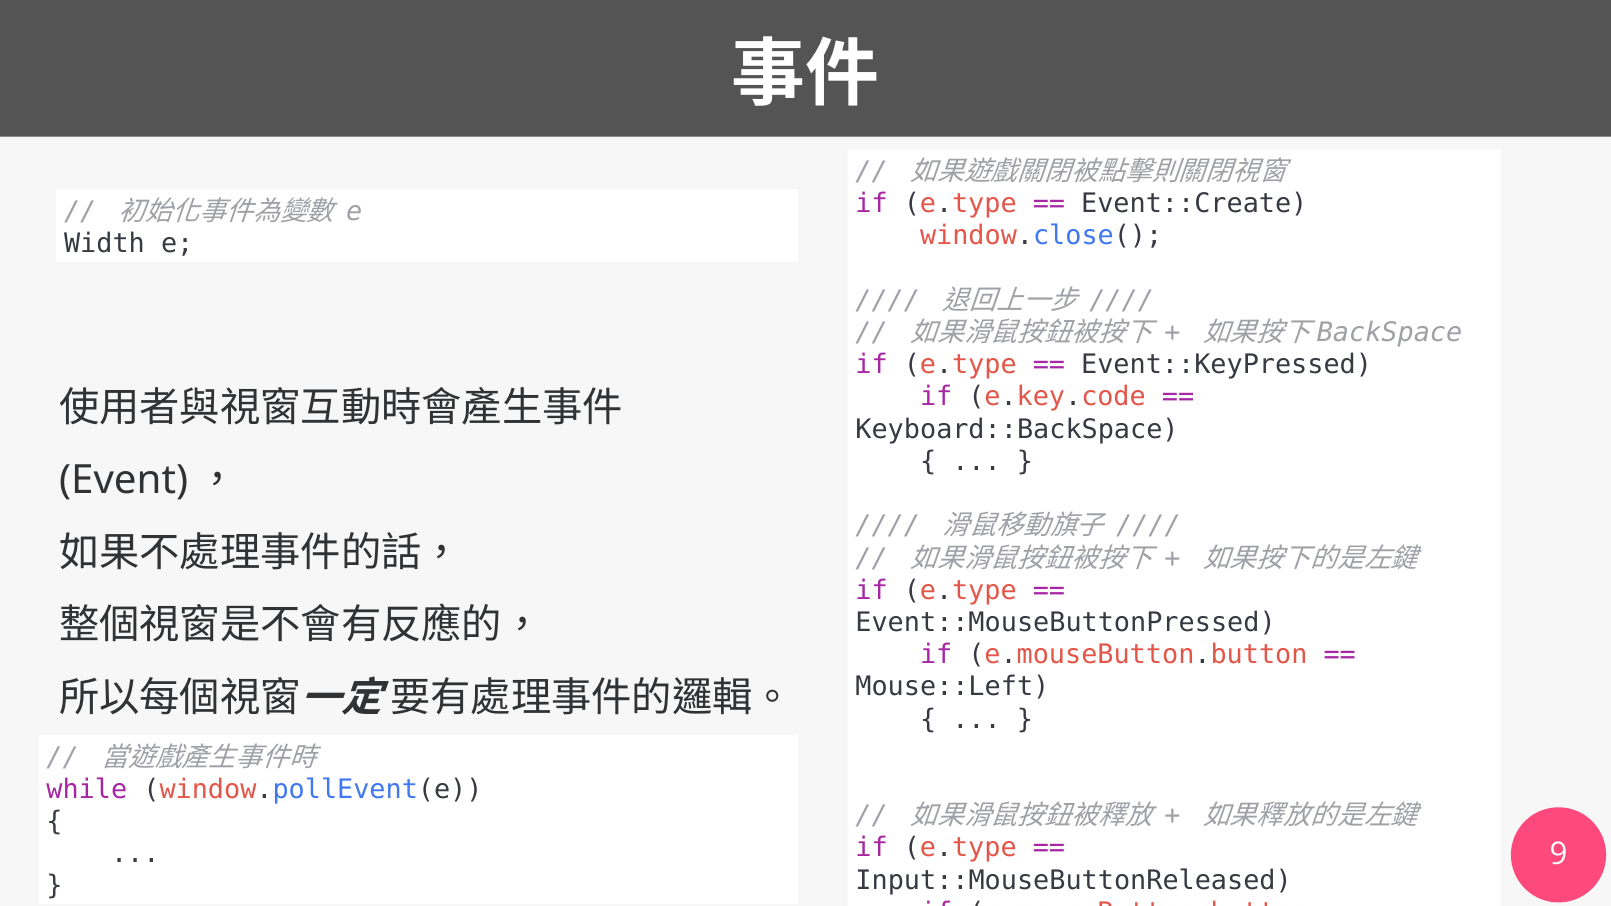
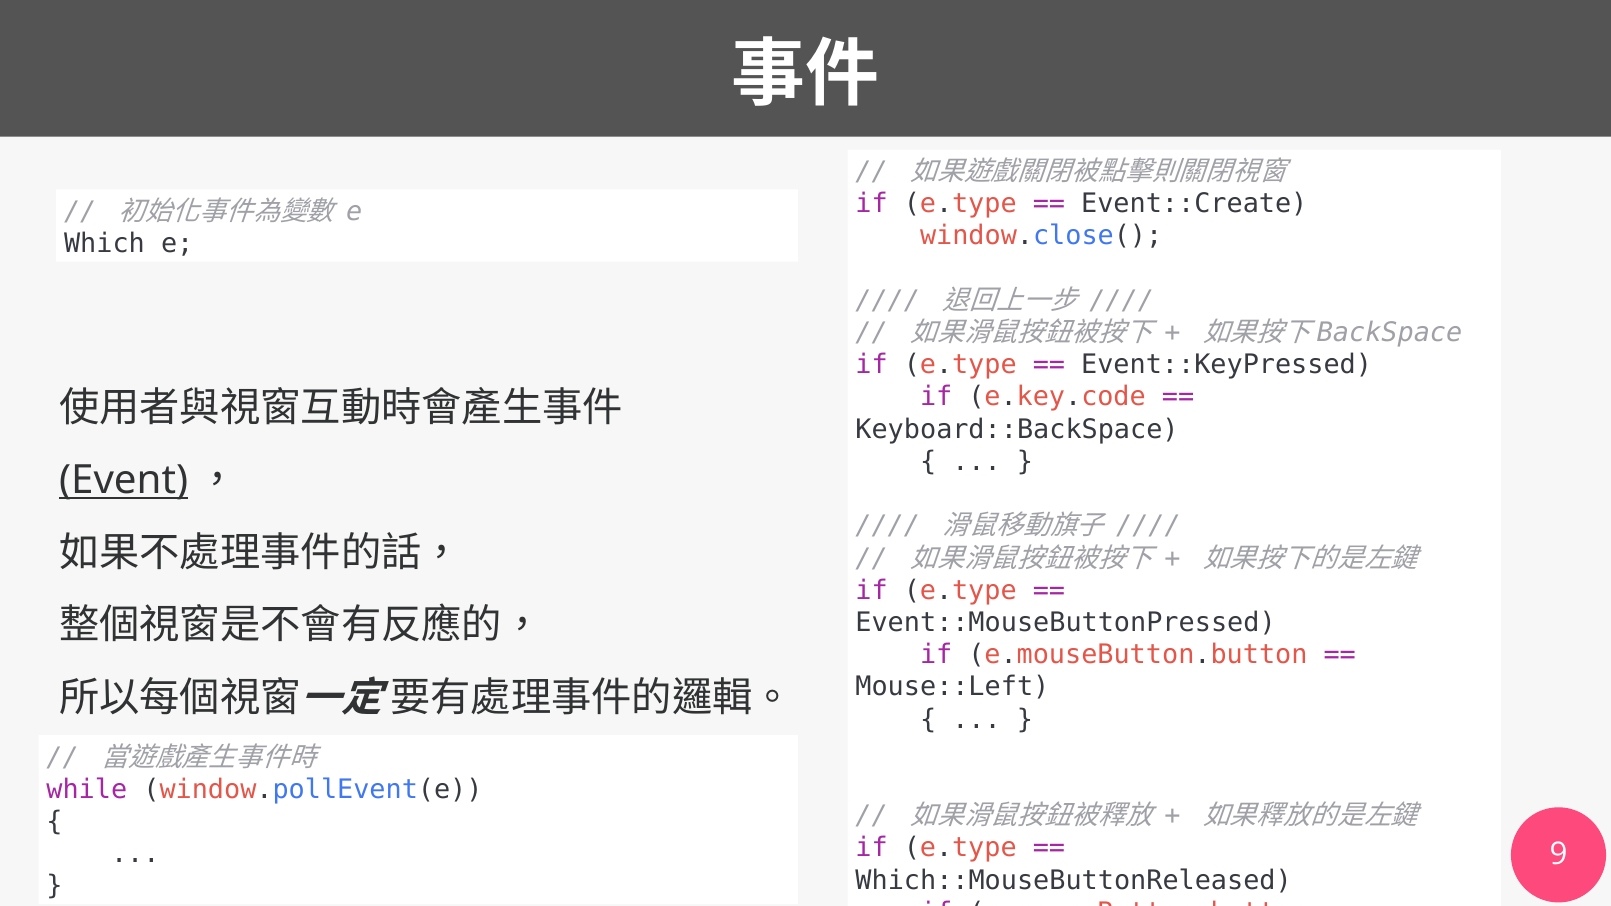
Width: Width -> Which (104, 244)
Event underline: none -> present (124, 481)
Input::MouseButtonReleased: Input::MouseButtonReleased -> Which::MouseButtonReleased (1074, 881)
